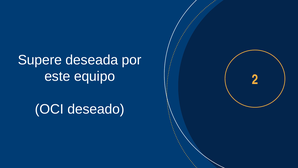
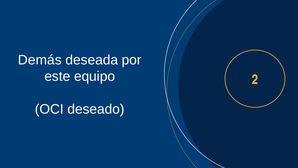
Supere: Supere -> Demás (40, 60)
